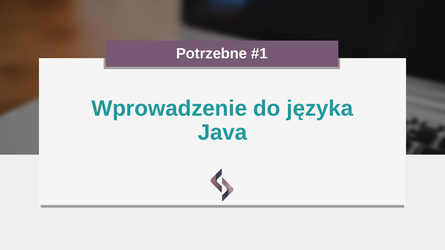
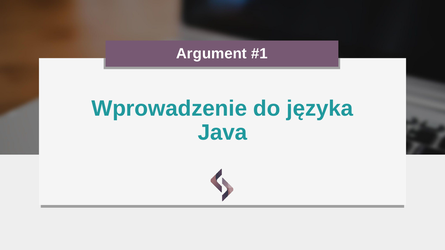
Potrzebne: Potrzebne -> Argument (212, 54)
